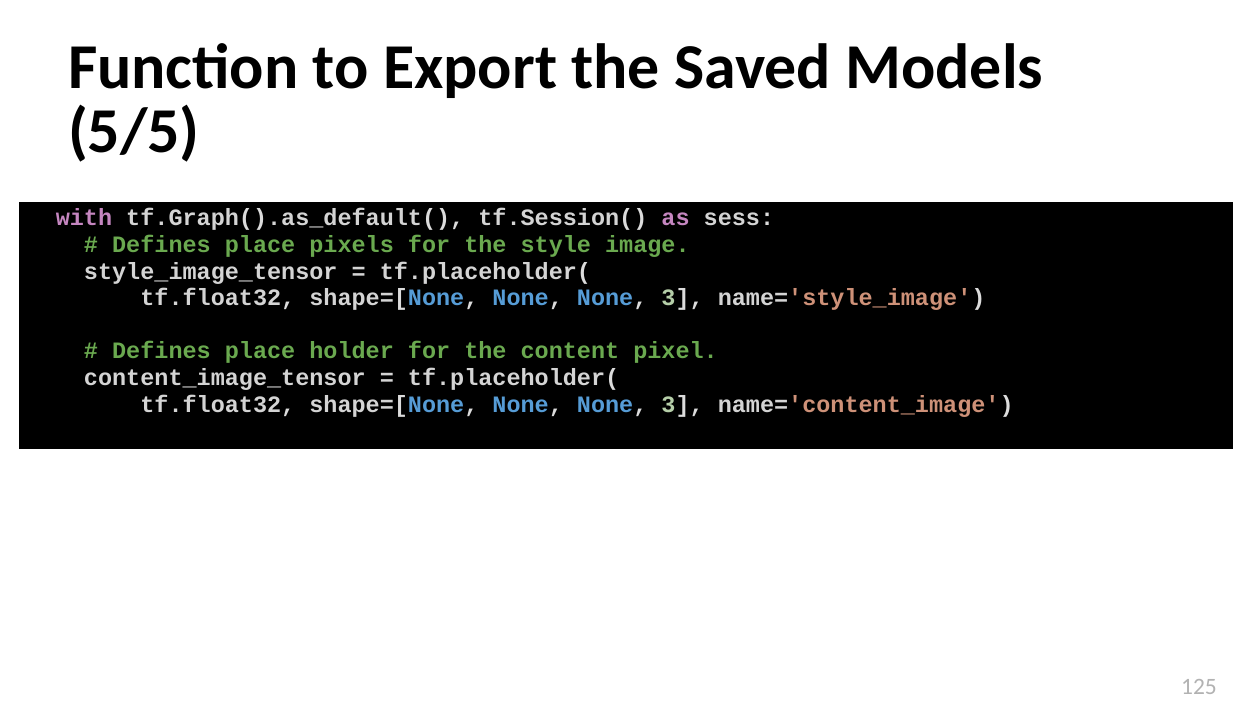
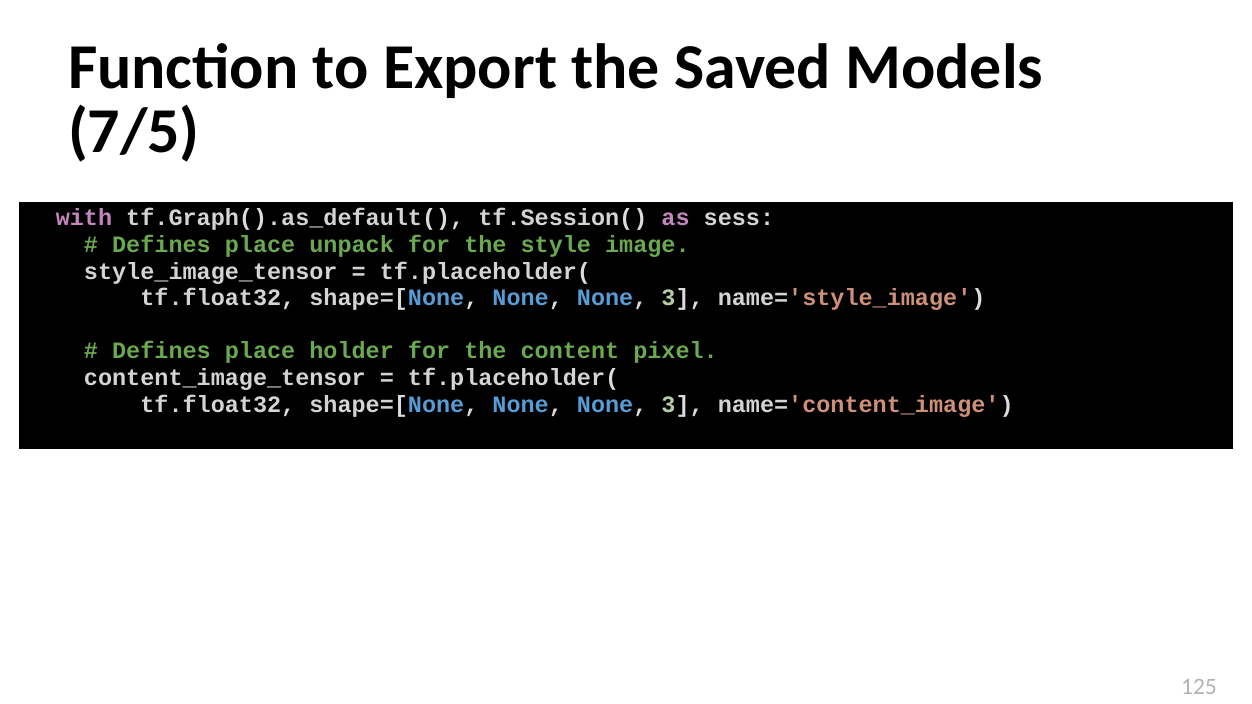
5/5: 5/5 -> 7/5 (134, 131)
pixels: pixels -> unpack (352, 245)
